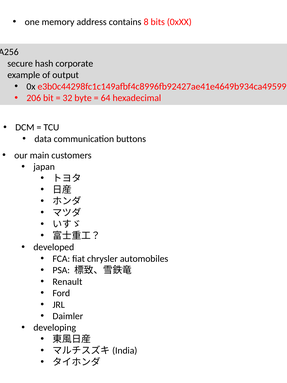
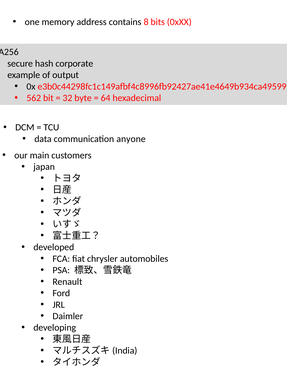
206: 206 -> 562 (34, 98)
buttons: buttons -> anyone (131, 139)
